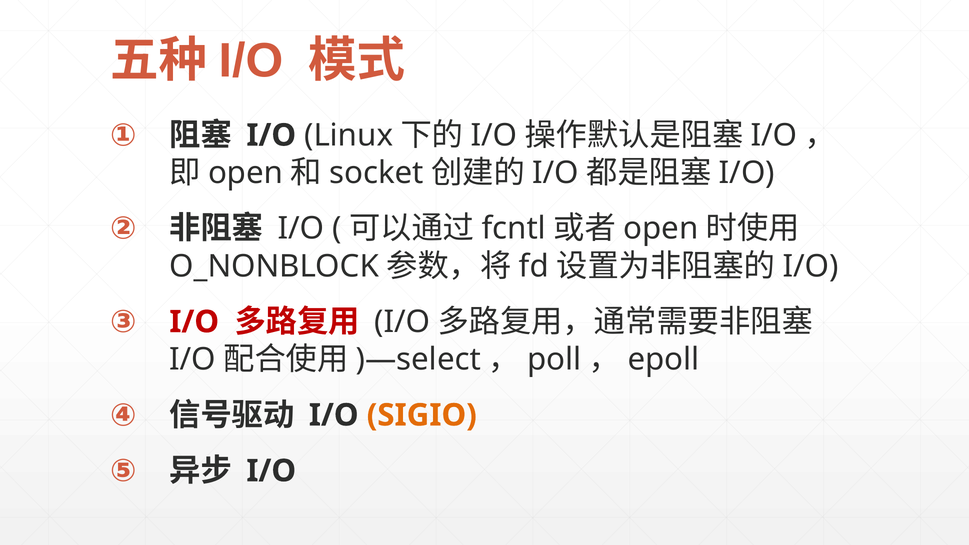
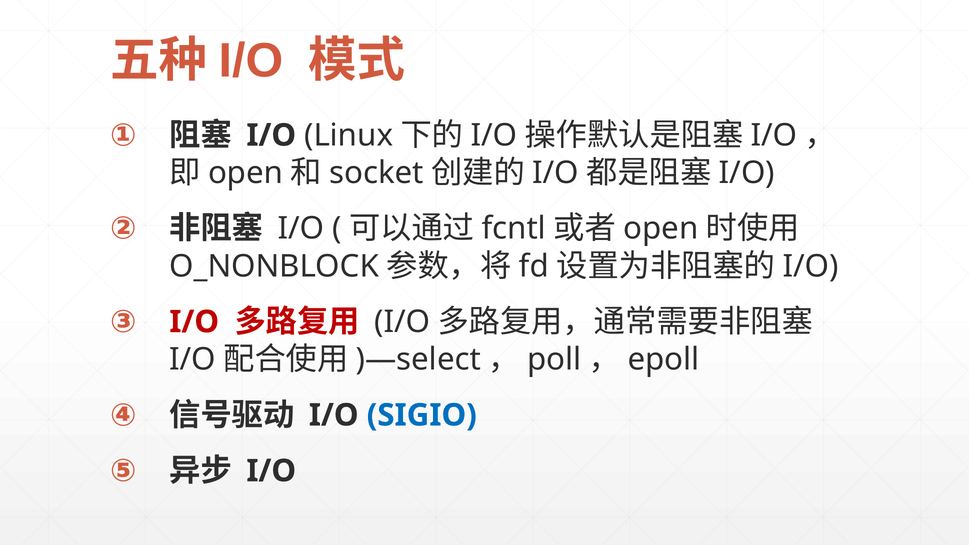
SIGIO colour: orange -> blue (422, 415)
